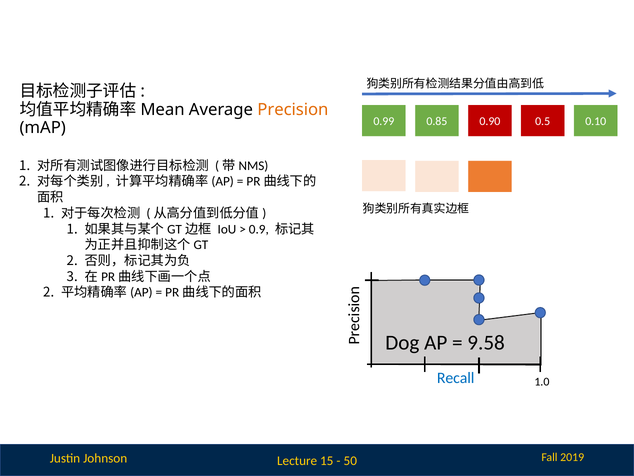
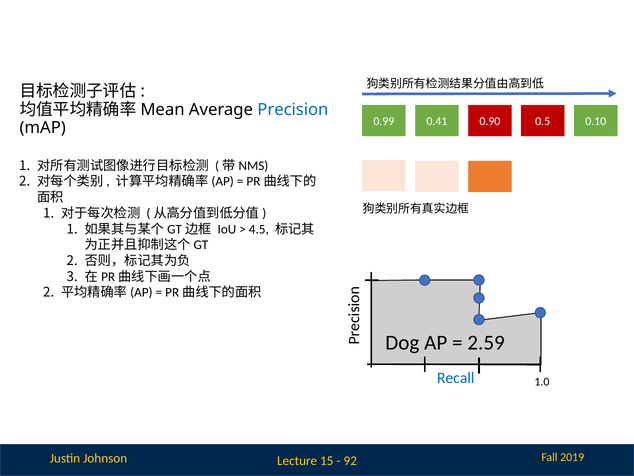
Precision colour: orange -> blue (293, 109)
0.85: 0.85 -> 0.41 (437, 121)
0.9: 0.9 -> 4.5 (259, 229)
9.58: 9.58 -> 2.59 (486, 342)
50: 50 -> 92 (350, 460)
